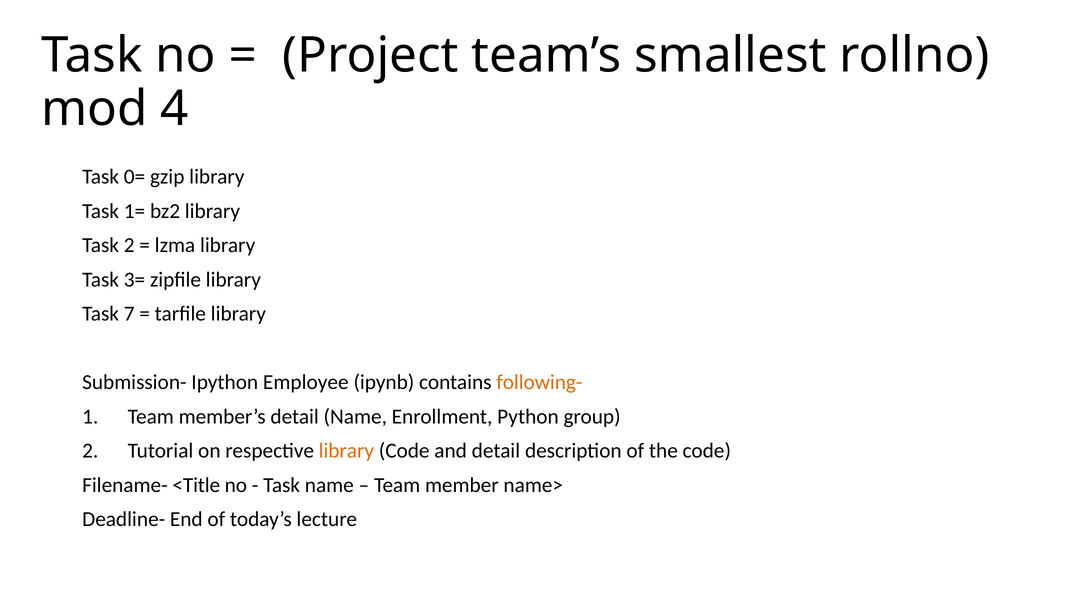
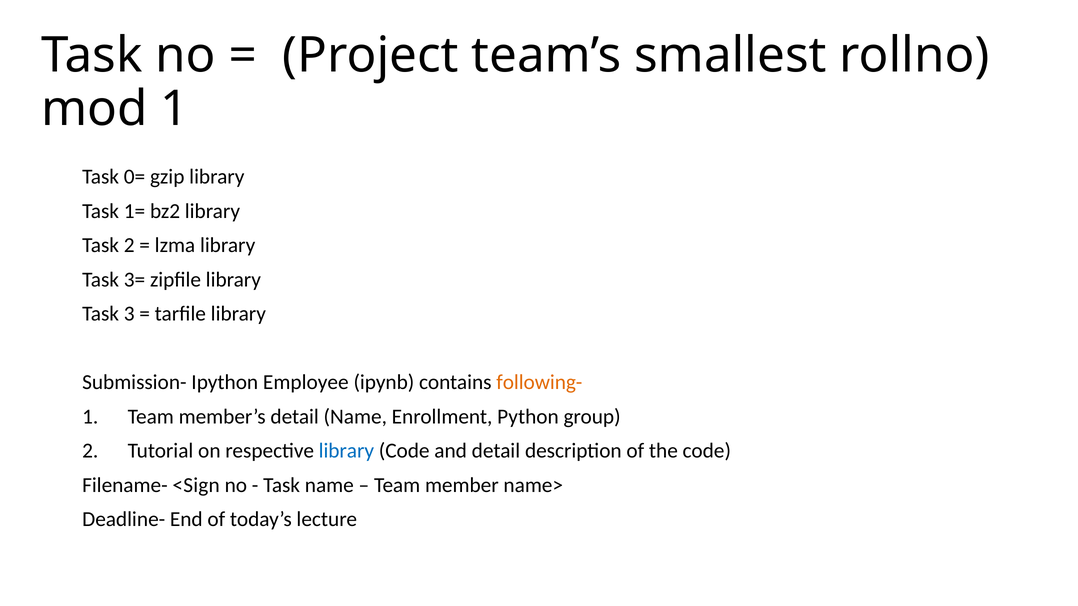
mod 4: 4 -> 1 (175, 109)
7: 7 -> 3 (129, 314)
library colour: orange -> blue (346, 451)
<Title: <Title -> <Sign (196, 485)
